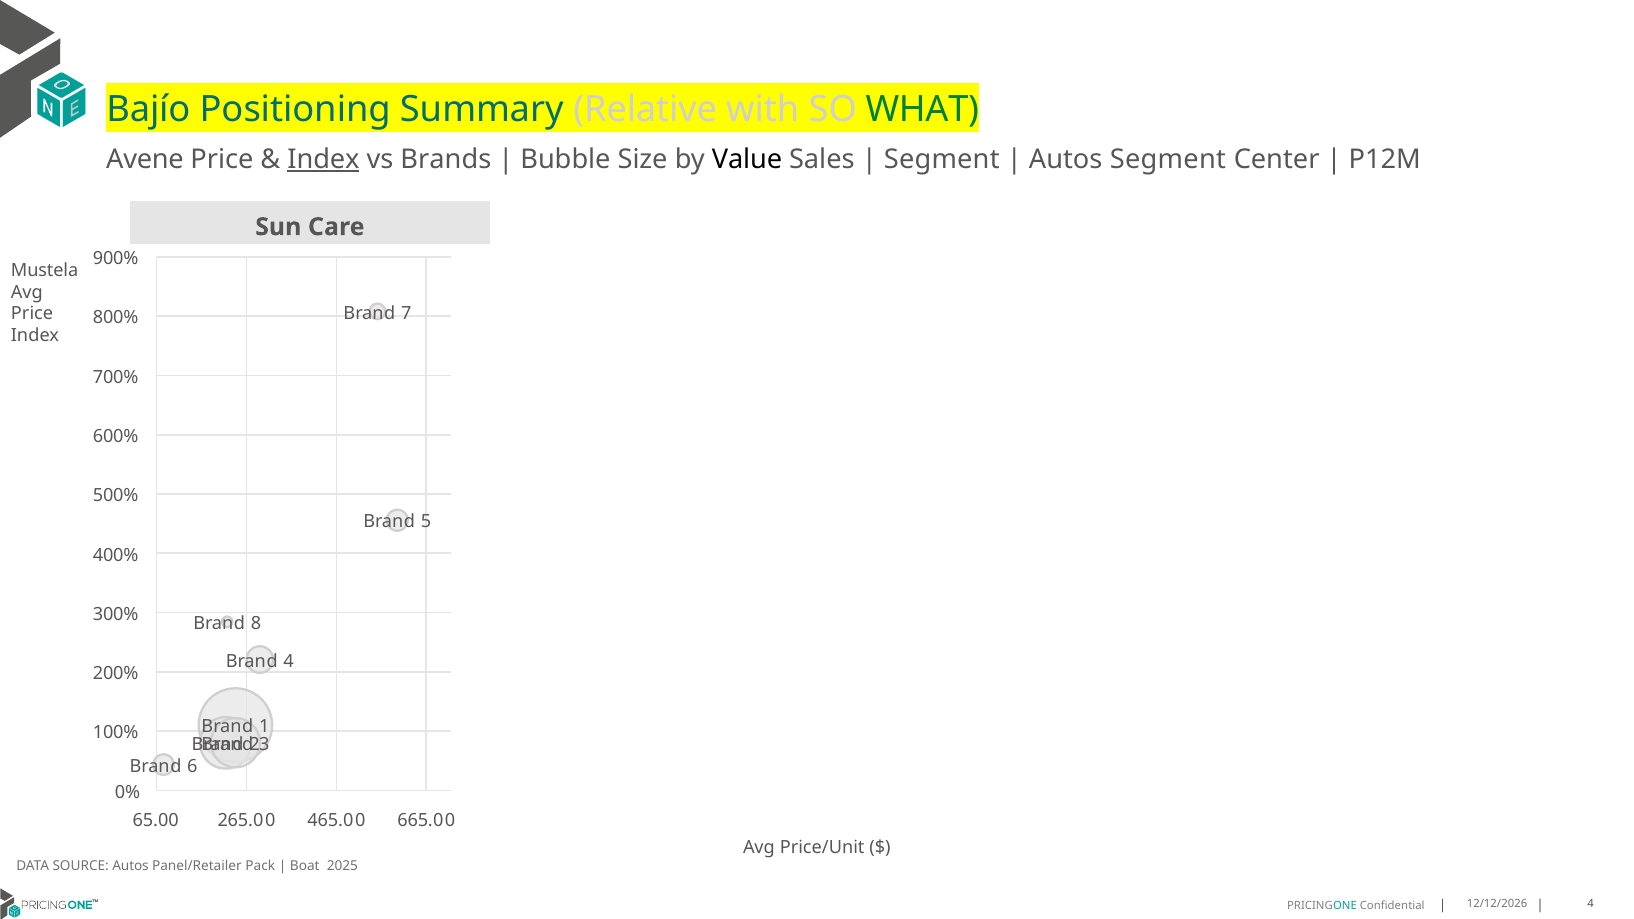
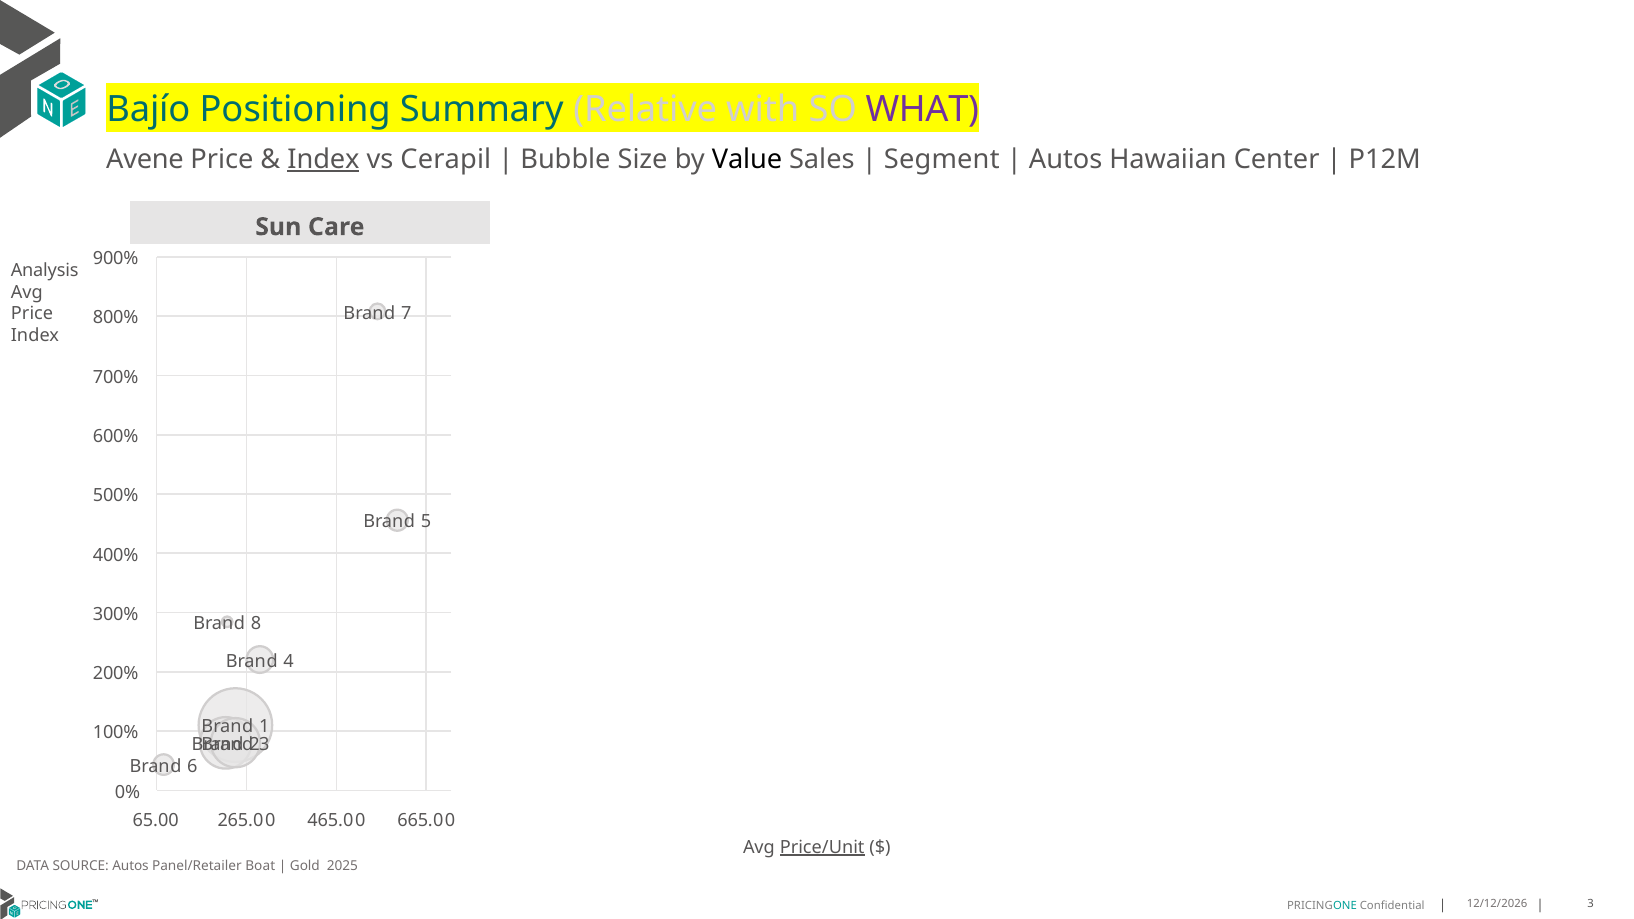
WHAT colour: green -> purple (922, 110)
Brands: Brands -> Cerapil (446, 159)
Autos Segment: Segment -> Hawaiian (1168, 159)
Mustela: Mustela -> Analysis (45, 270)
Price/Unit underline: none -> present (822, 847)
Pack: Pack -> Boat (260, 866)
Boat: Boat -> Gold (305, 866)
4: 4 -> 3 (1591, 904)
